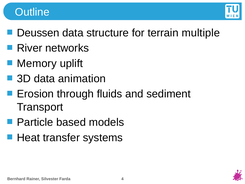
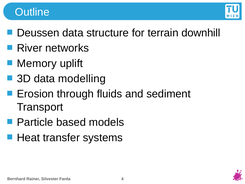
multiple: multiple -> downhill (201, 33)
animation: animation -> modelling (82, 79)
